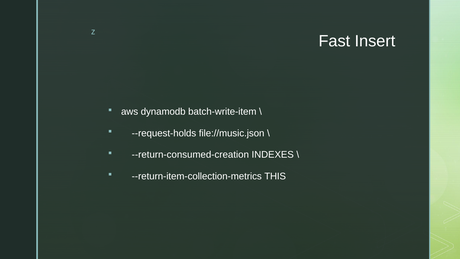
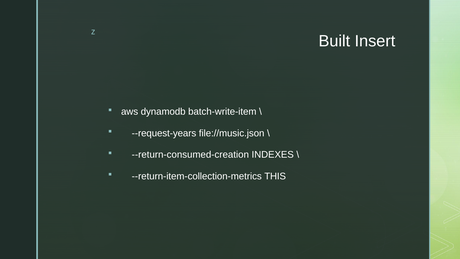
Fast: Fast -> Built (334, 41)
--request-holds: --request-holds -> --request-years (164, 133)
